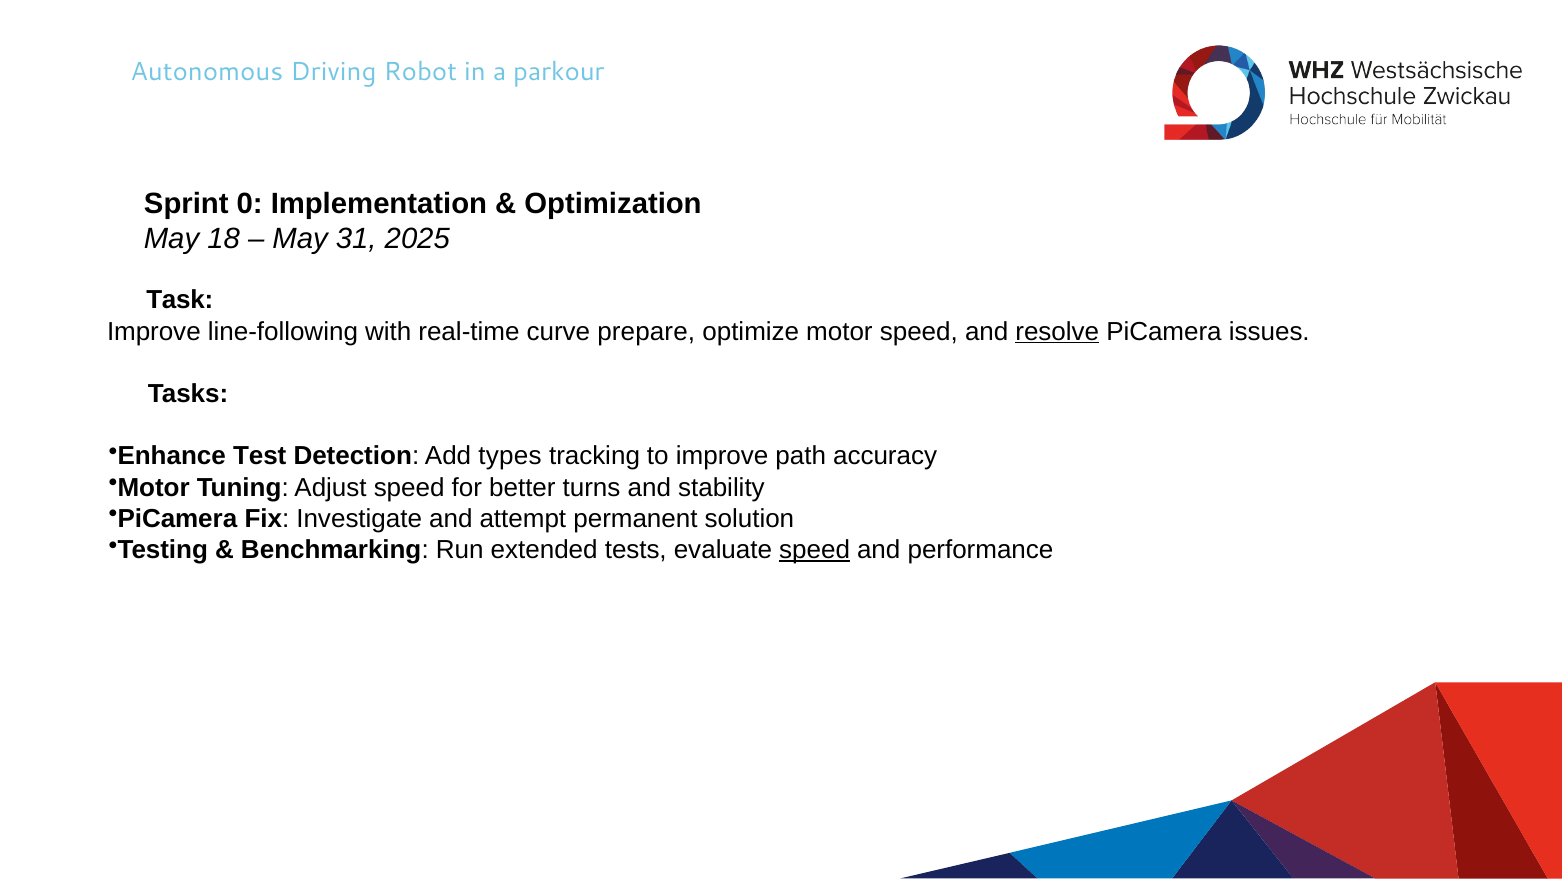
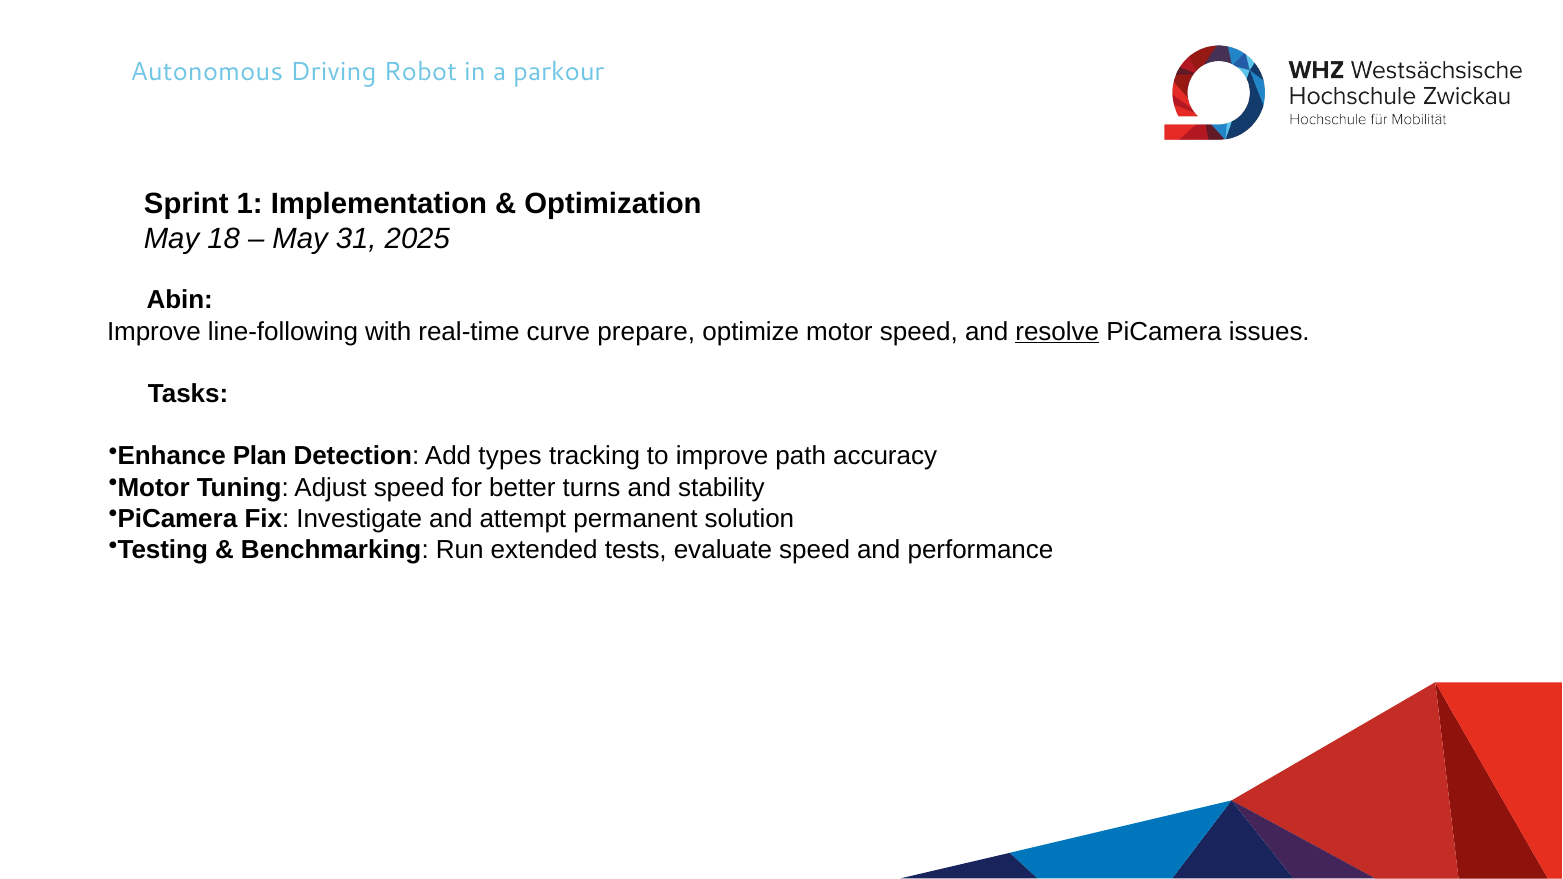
0: 0 -> 1 (250, 203)
Task: Task -> Abin (180, 300)
Test: Test -> Plan (260, 456)
speed underline: present -> none (815, 550)
